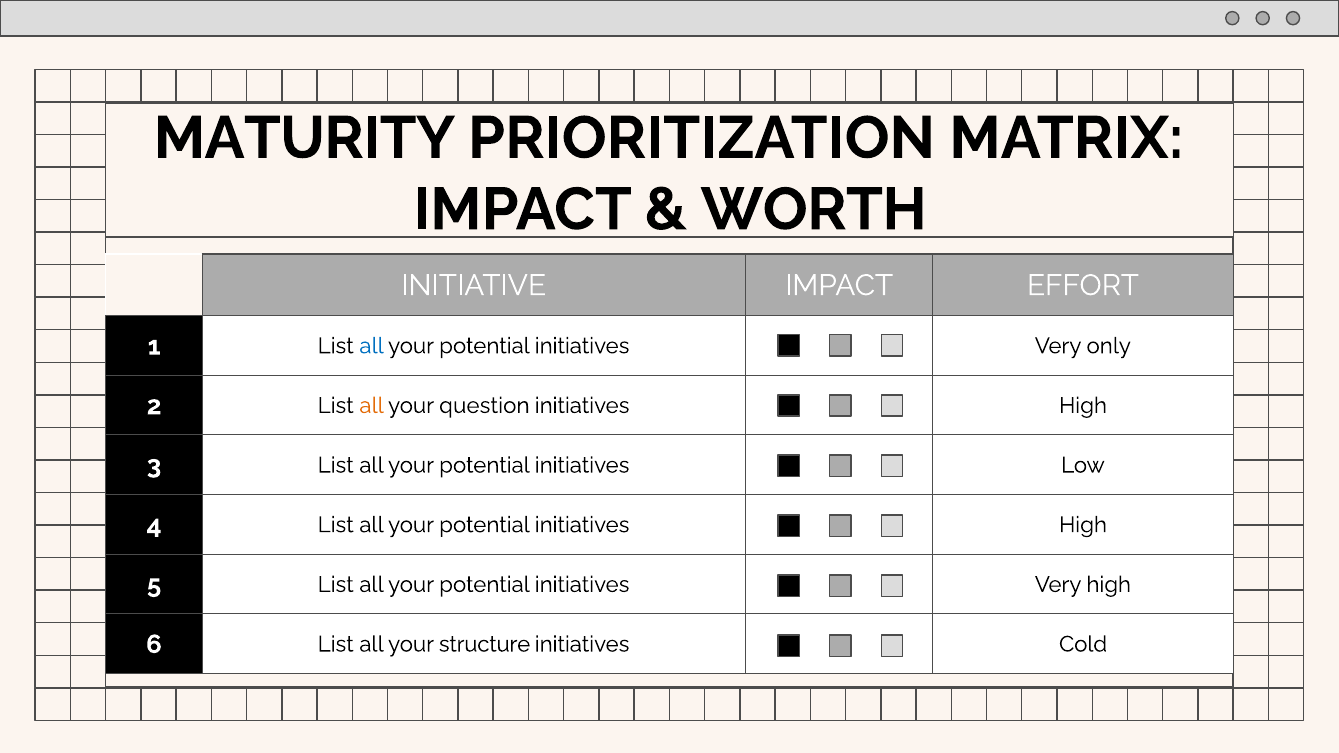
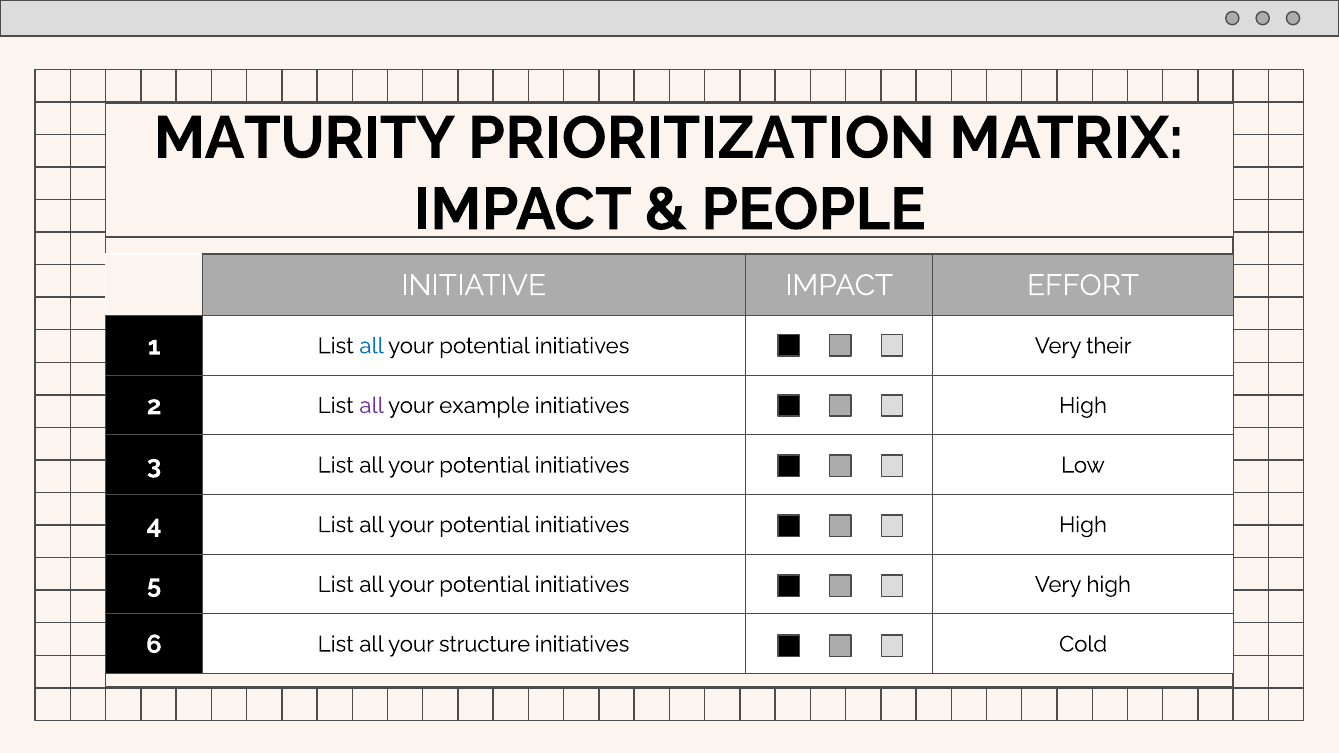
WORTH: WORTH -> PEOPLE (813, 210)
only: only -> their (1109, 346)
all colour: orange -> purple (372, 406)
question: question -> example (484, 406)
